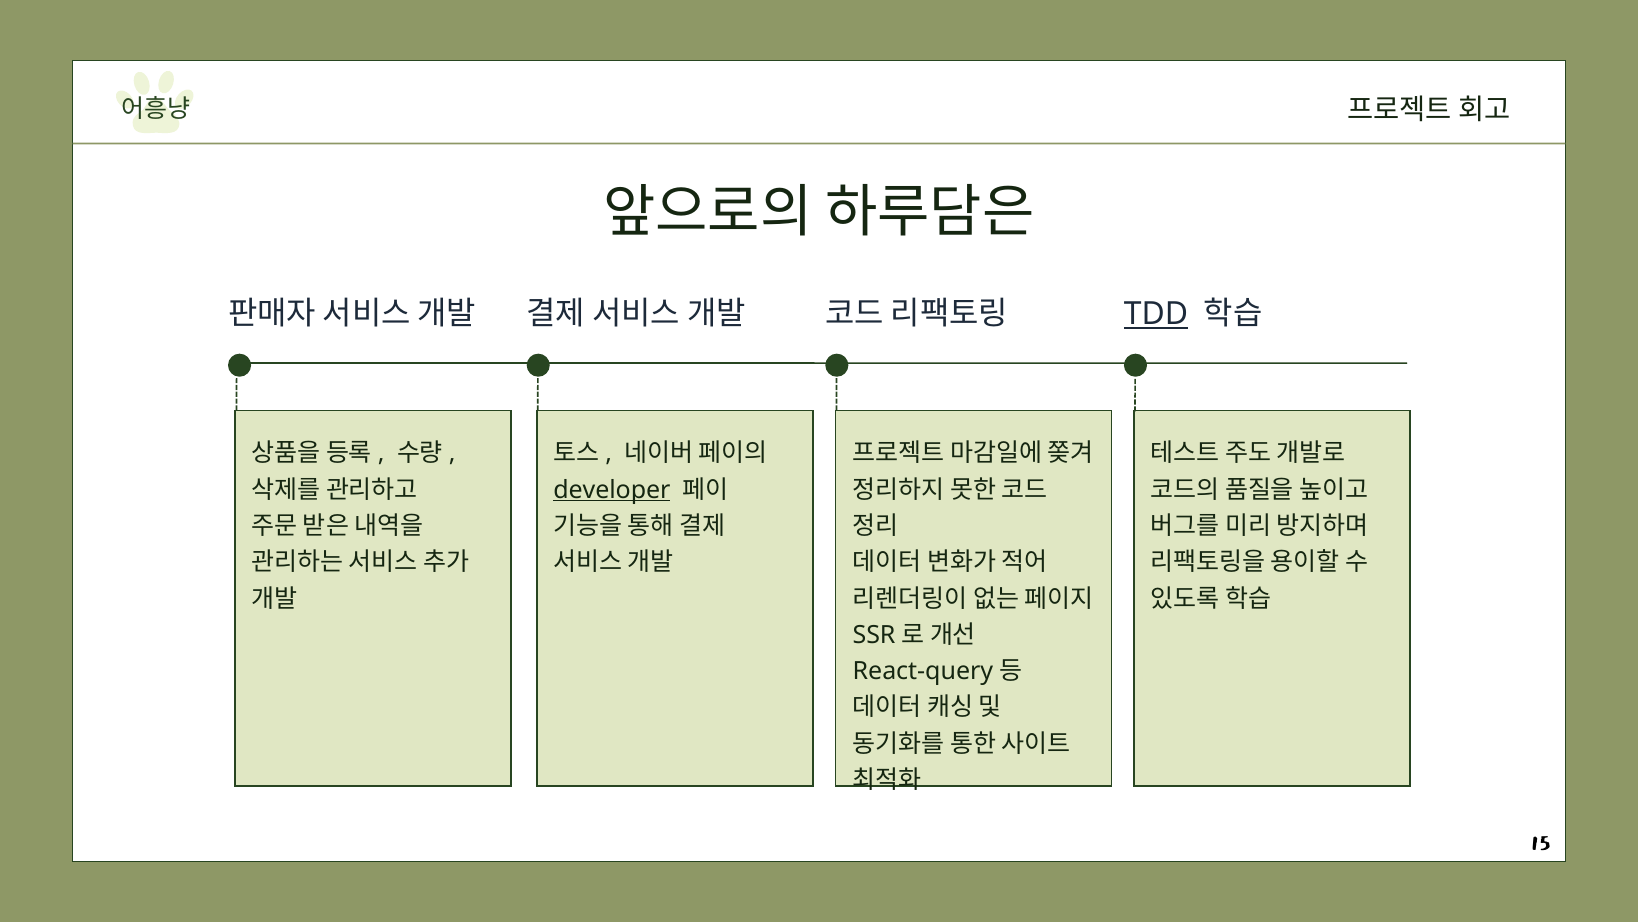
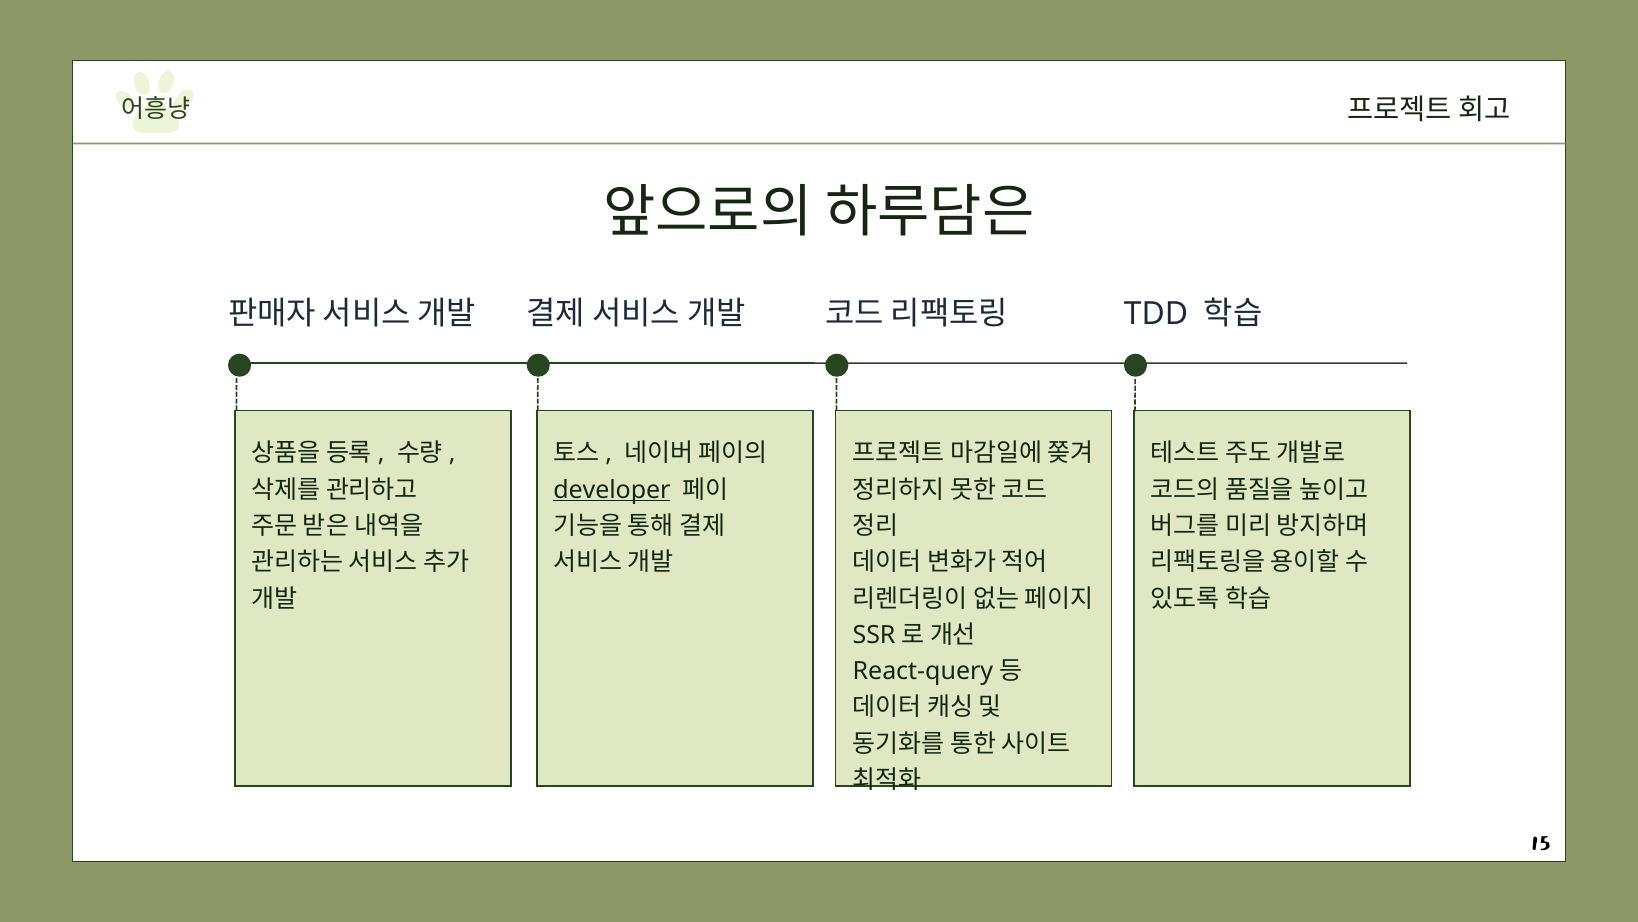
TDD underline: present -> none (1156, 314)
